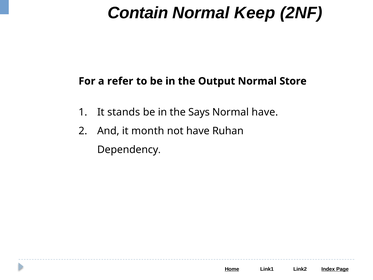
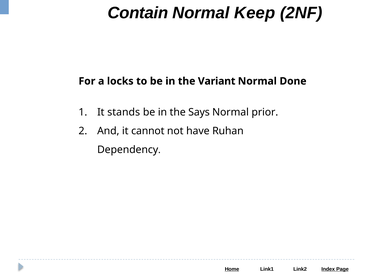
refer: refer -> locks (120, 81)
Output: Output -> Variant (217, 81)
Store: Store -> Done (293, 81)
Normal have: have -> prior (265, 112)
month: month -> cannot (148, 131)
